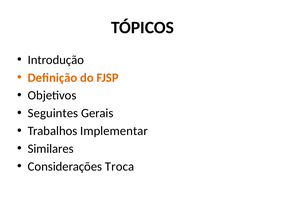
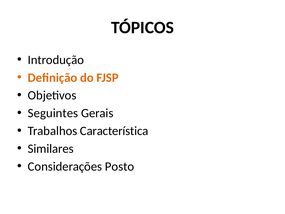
Implementar: Implementar -> Característica (114, 131)
Troca: Troca -> Posto (120, 166)
